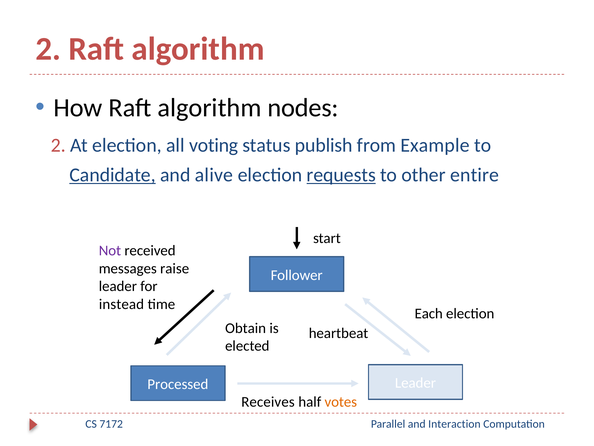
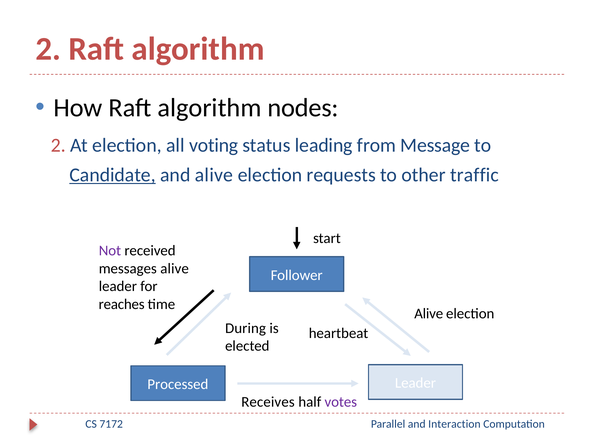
publish: publish -> leading (324, 145)
Example: Example -> Message (435, 145)
requests underline: present -> none (341, 175)
entire: entire -> traffic (475, 175)
messages raise: raise -> alive (175, 268)
instead: instead -> reaches (122, 304)
Each: Each -> Alive (429, 313)
Obtain: Obtain -> During (246, 328)
votes colour: orange -> purple (341, 401)
